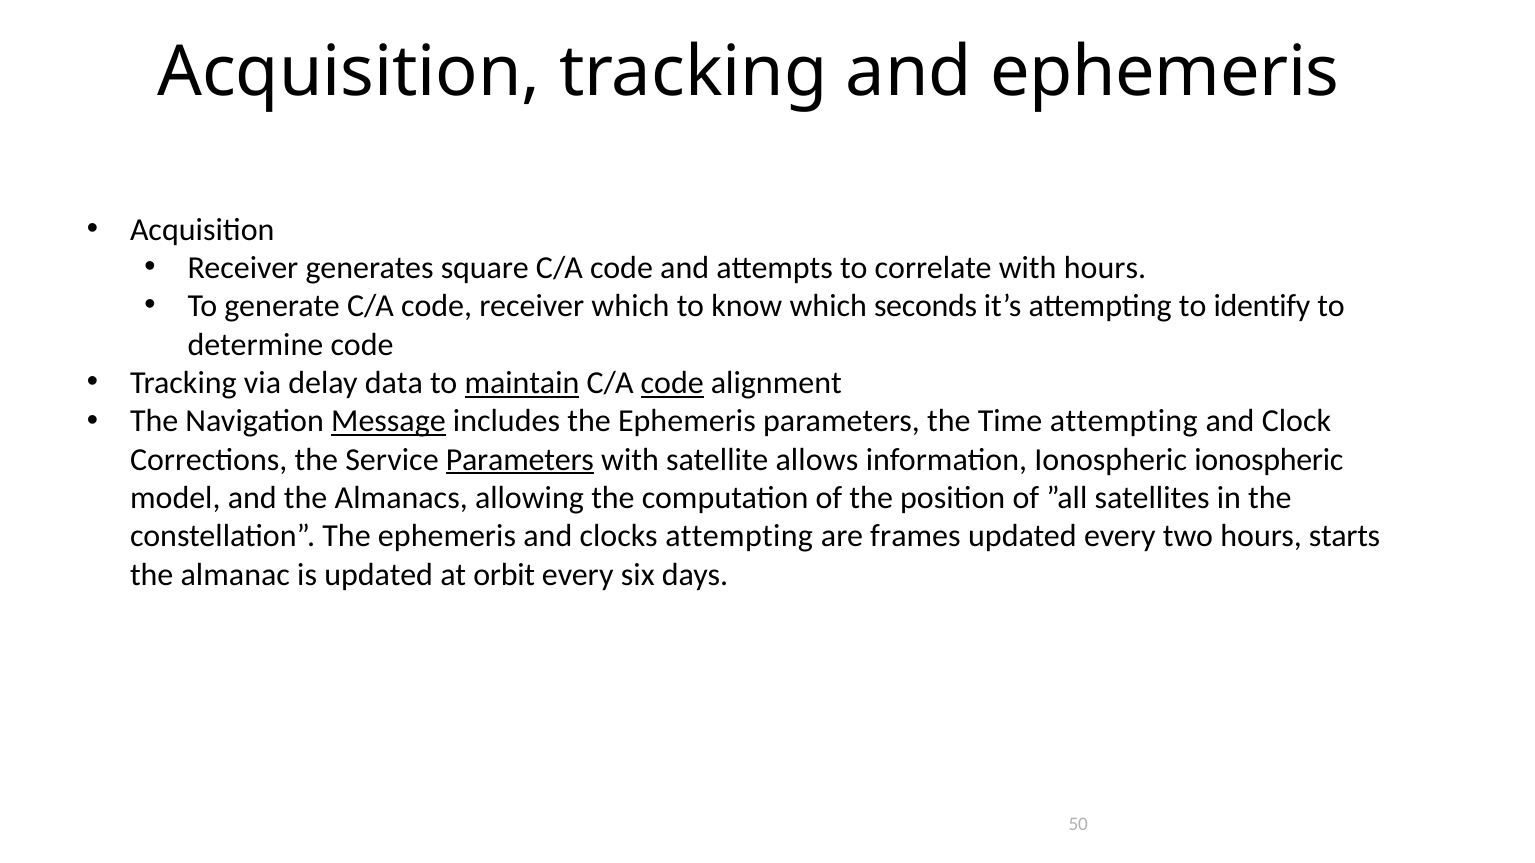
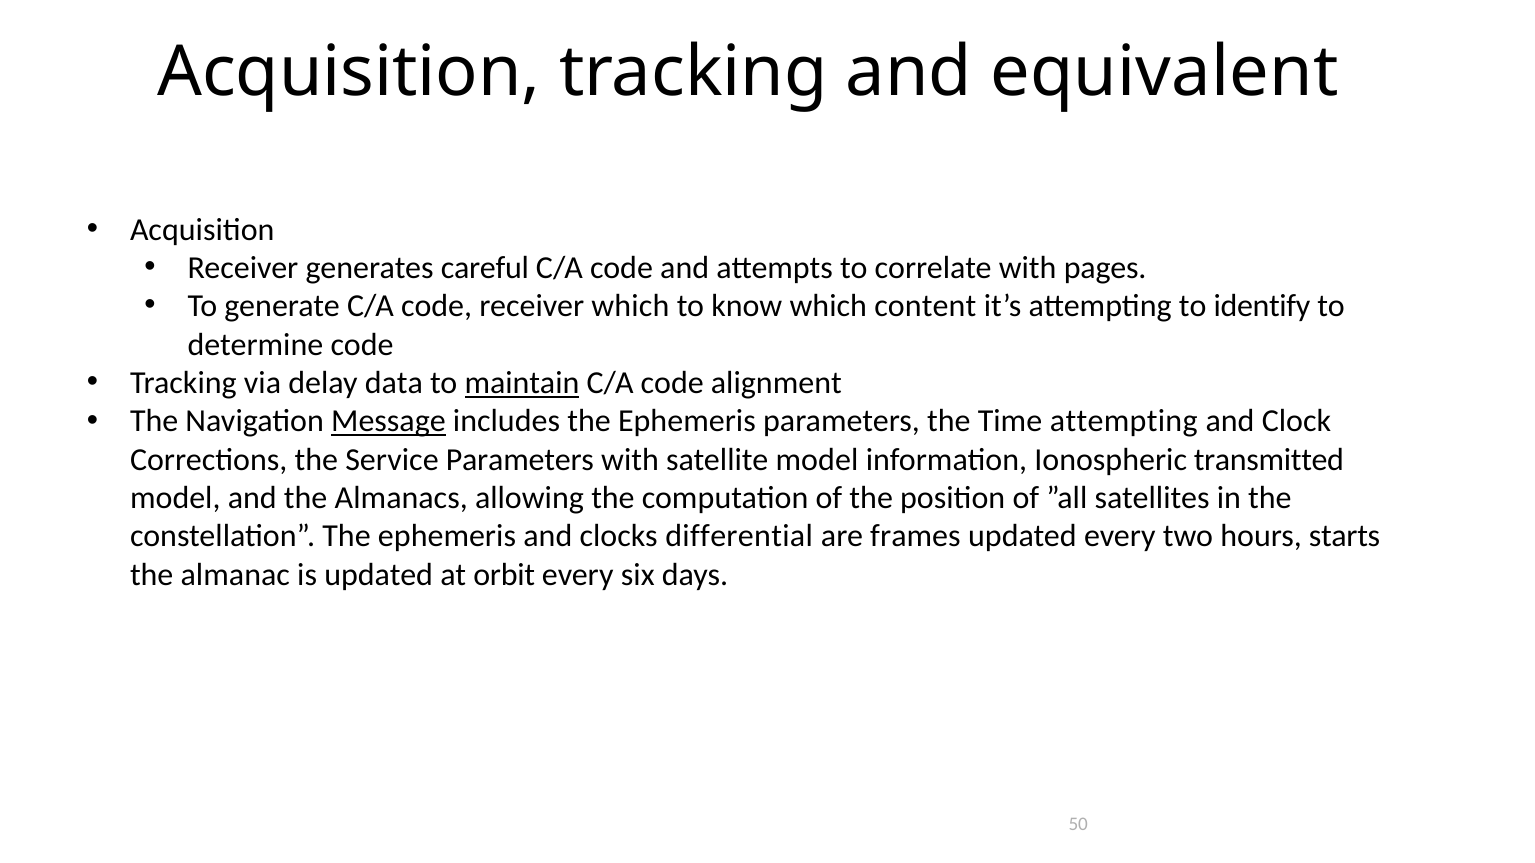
and ephemeris: ephemeris -> equivalent (1165, 72)
square: square -> careful (485, 268)
with hours: hours -> pages (1105, 268)
seconds: seconds -> content (925, 306)
code underline: present -> none (672, 383)
Parameters underline: present -> none (520, 460)
satellite allows: allows -> model (817, 460)
Ionospheric ionospheric: ionospheric -> transmitted (1269, 460)
clocks attempting: attempting -> differential (739, 537)
